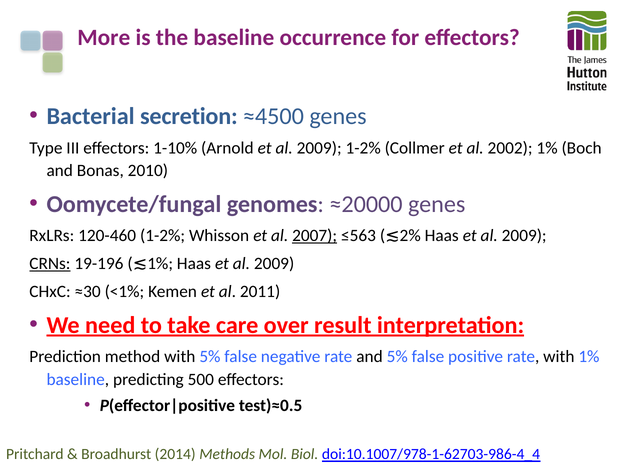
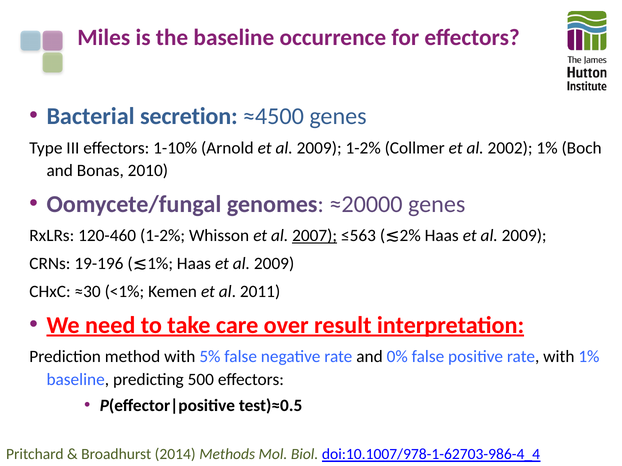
More: More -> Miles (104, 38)
CRNs underline: present -> none (50, 264)
and 5%: 5% -> 0% (397, 357)
